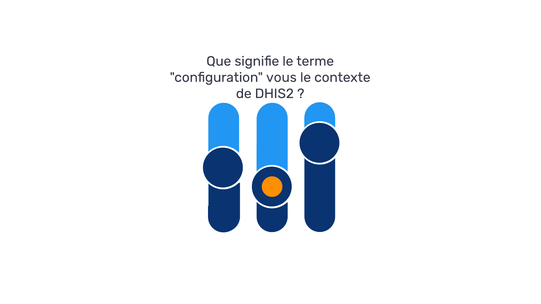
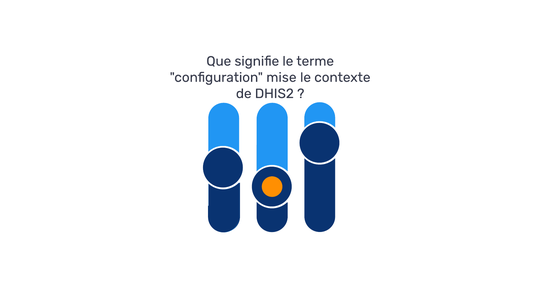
vous: vous -> mise (281, 77)
